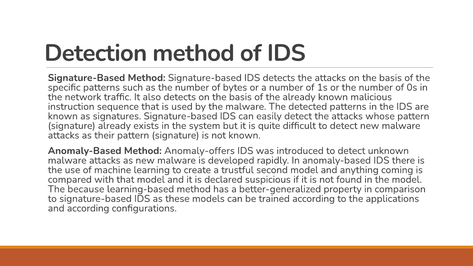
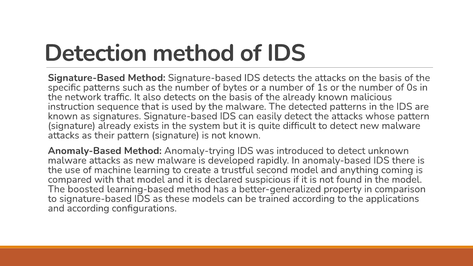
Anomaly-offers: Anomaly-offers -> Anomaly-trying (200, 151)
because: because -> boosted (86, 189)
